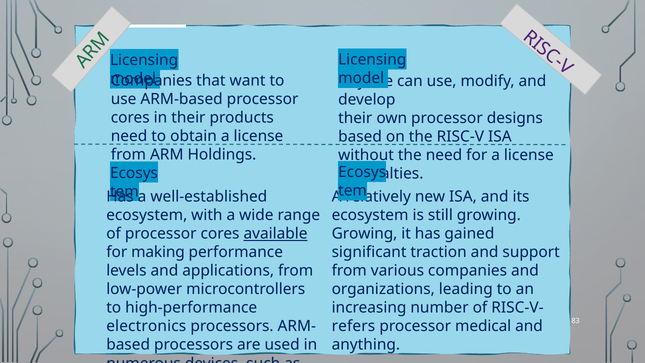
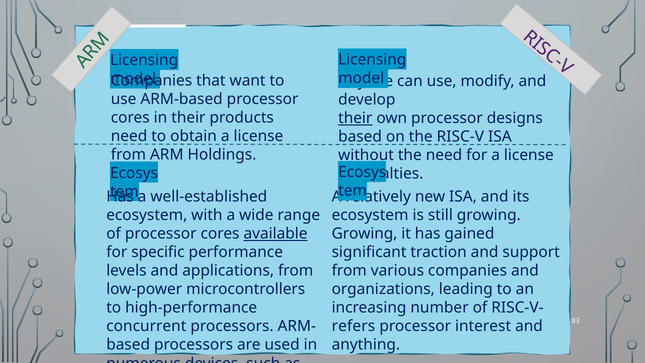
their underline: none -> present (355, 118)
making: making -> specific (158, 252)
electronics: electronics -> concurrent (146, 326)
medical: medical -> interest (483, 326)
